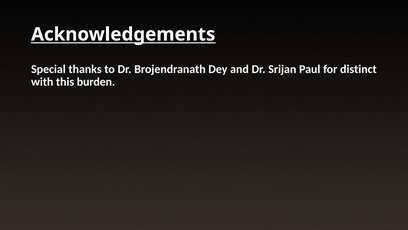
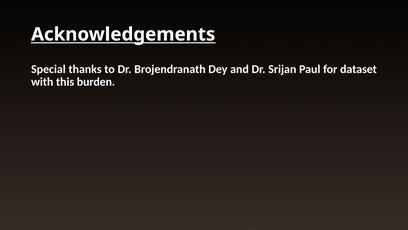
distinct: distinct -> dataset (358, 69)
